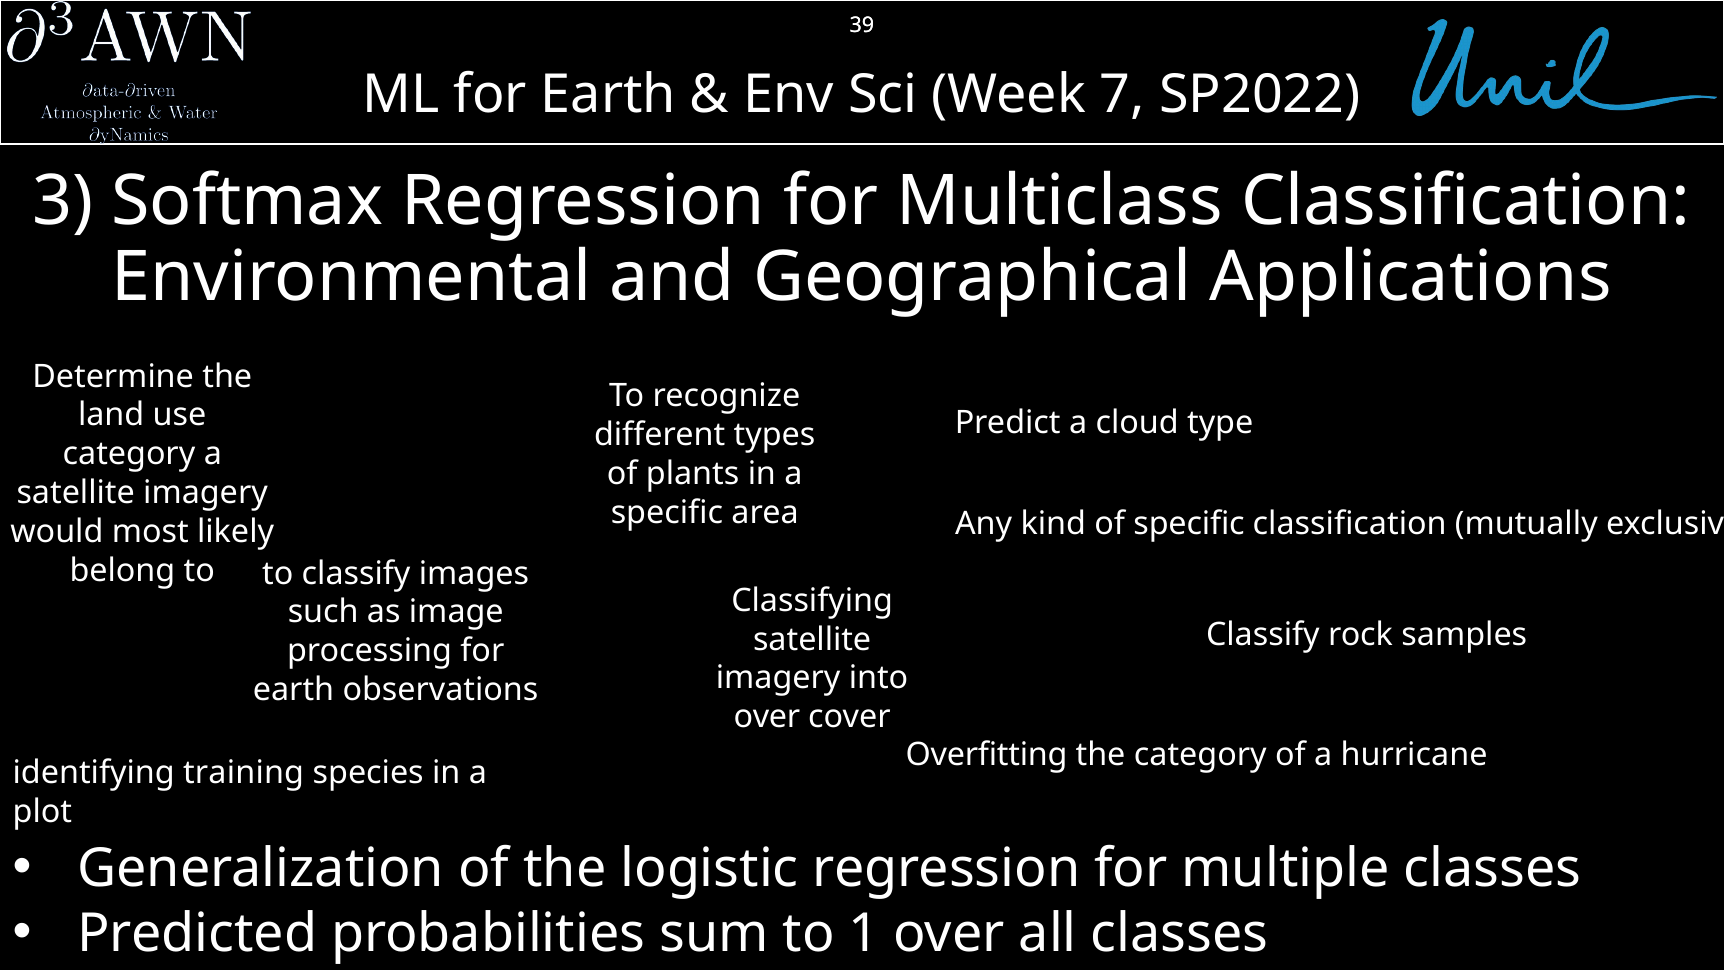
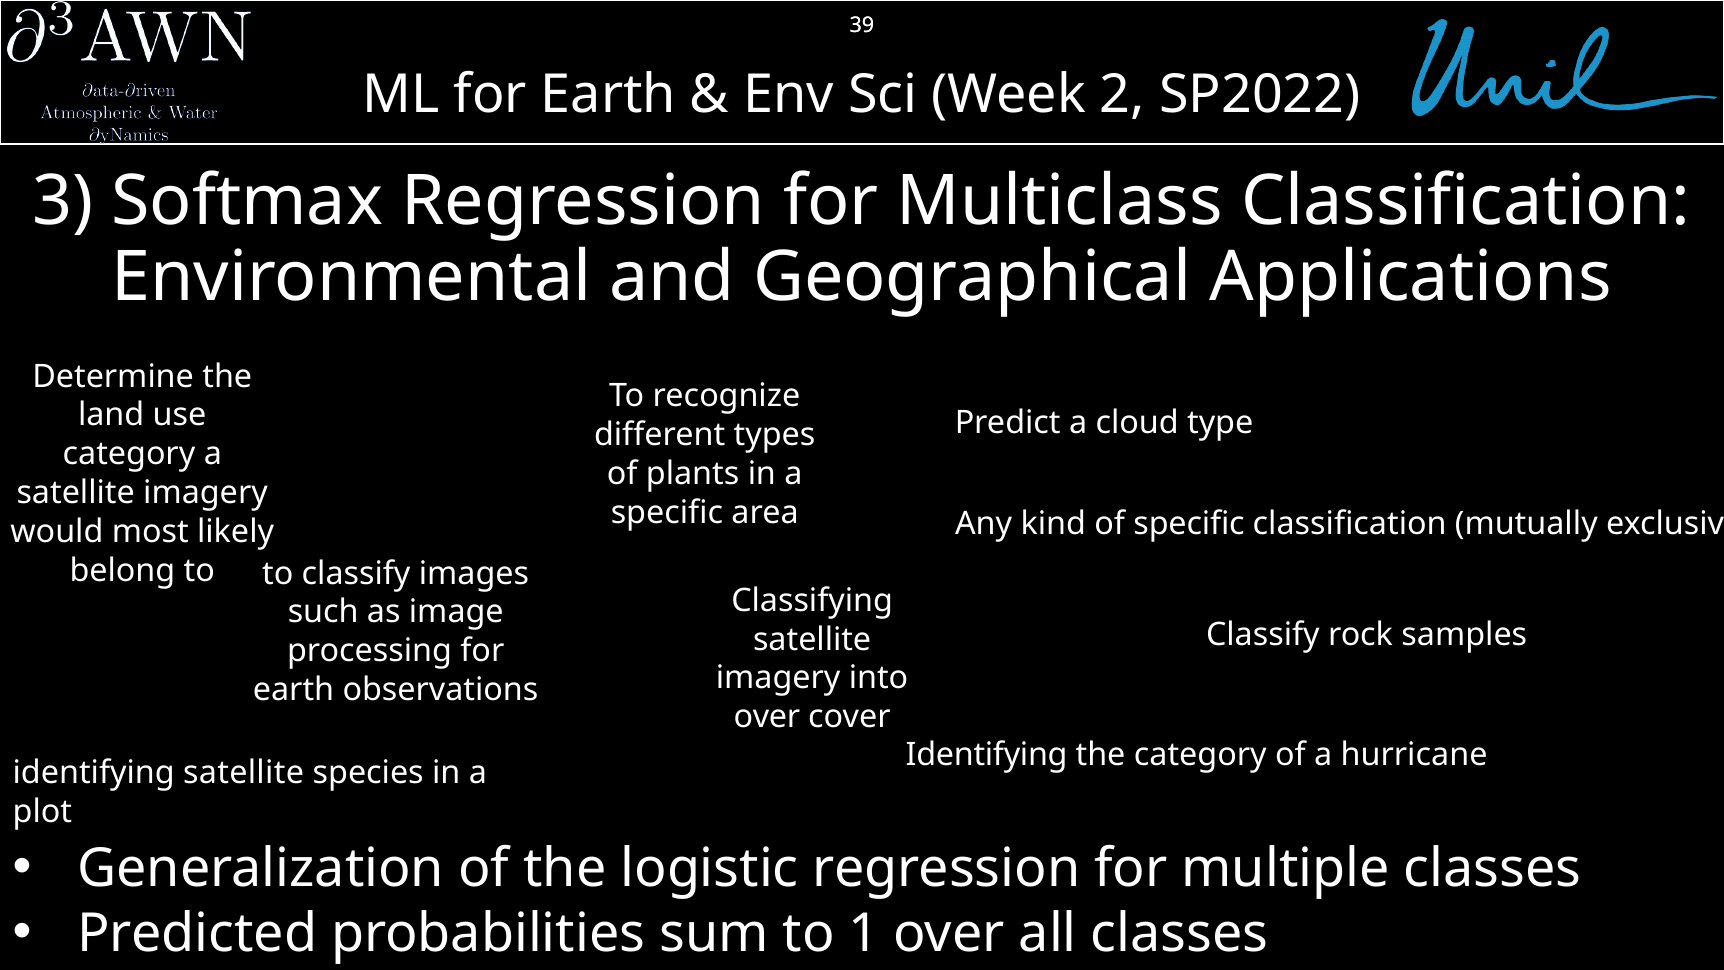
7: 7 -> 2 (1122, 95)
Overfitting: Overfitting -> Identifying (987, 755)
identifying training: training -> satellite (244, 773)
